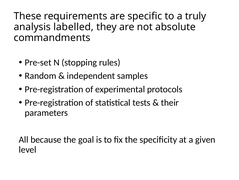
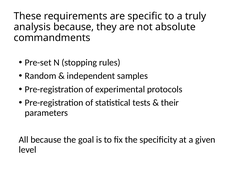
analysis labelled: labelled -> because (74, 27)
